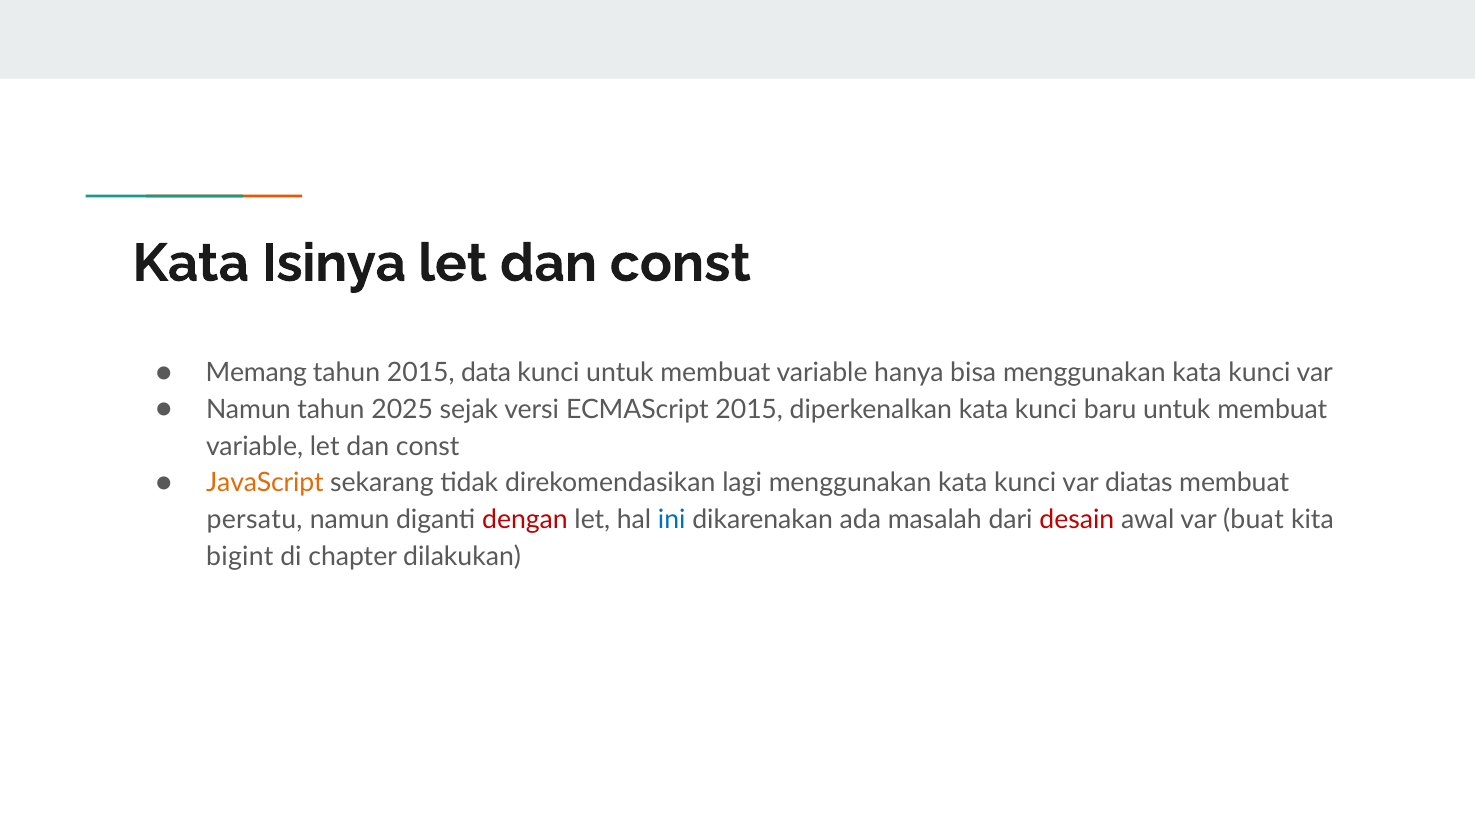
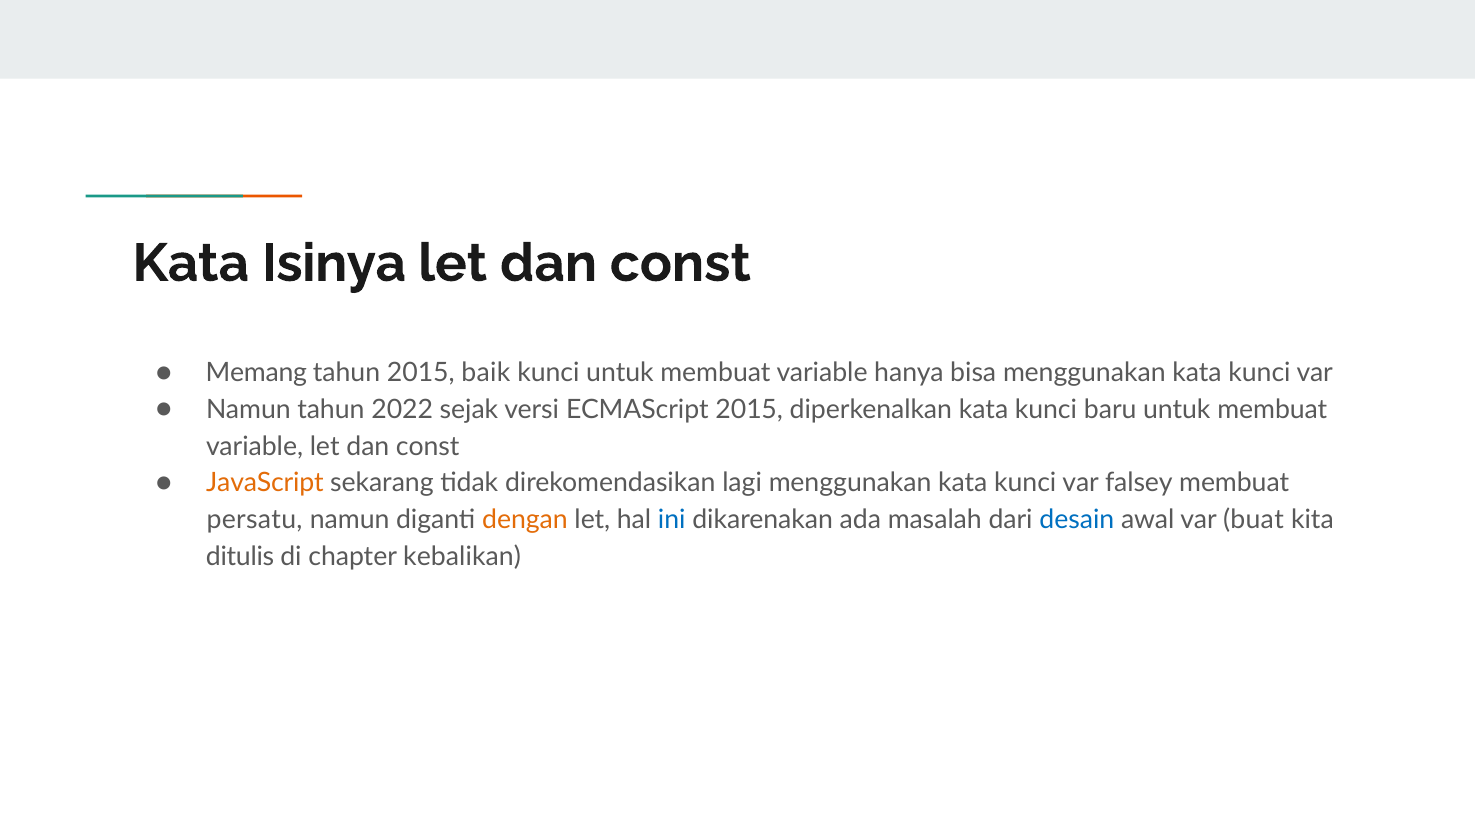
data: data -> baik (486, 373)
2025: 2025 -> 2022 (402, 409)
diatas: diatas -> falsey (1139, 483)
dengan colour: red -> orange (525, 520)
desain colour: red -> blue (1077, 520)
bigint: bigint -> ditulis (240, 557)
dilakukan: dilakukan -> kebalikan (462, 557)
